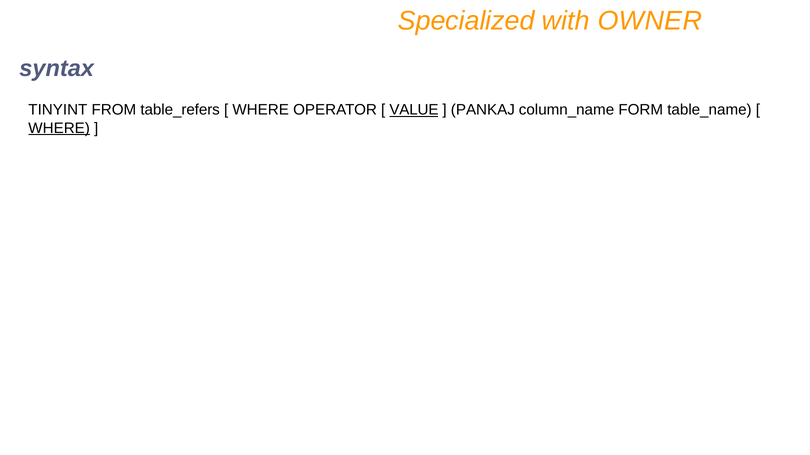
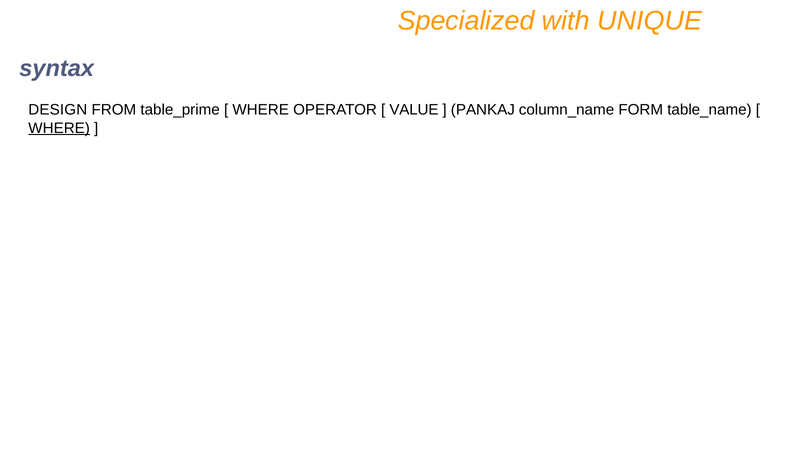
OWNER: OWNER -> UNIQUE (650, 21)
TINYINT: TINYINT -> DESIGN (58, 110)
table_refers: table_refers -> table_prime (180, 110)
VALUE underline: present -> none (414, 110)
